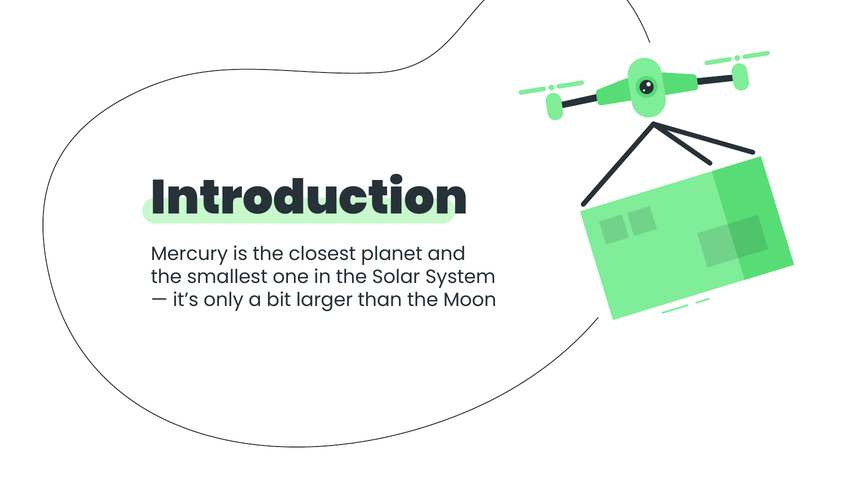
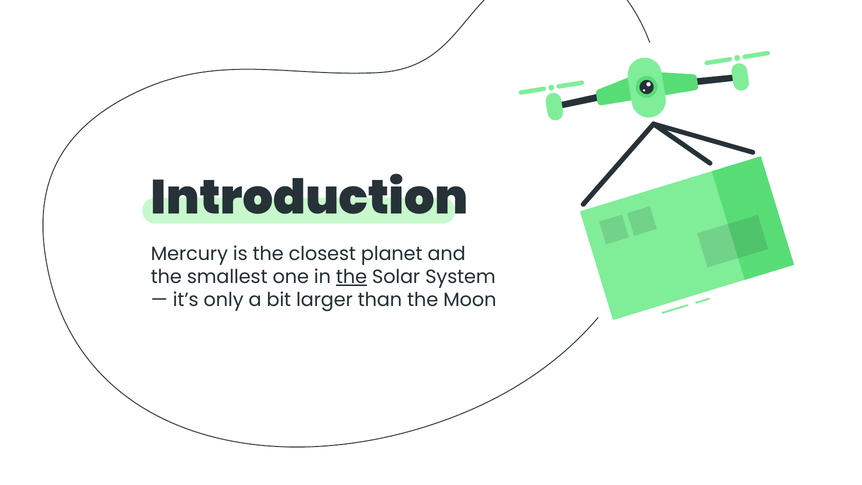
the underline: none -> present (351, 277)
